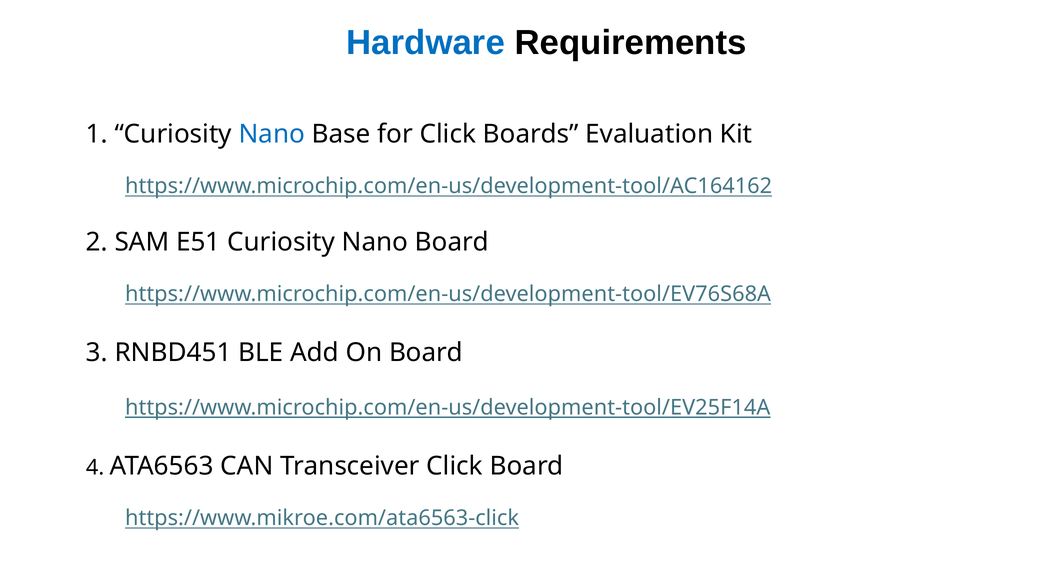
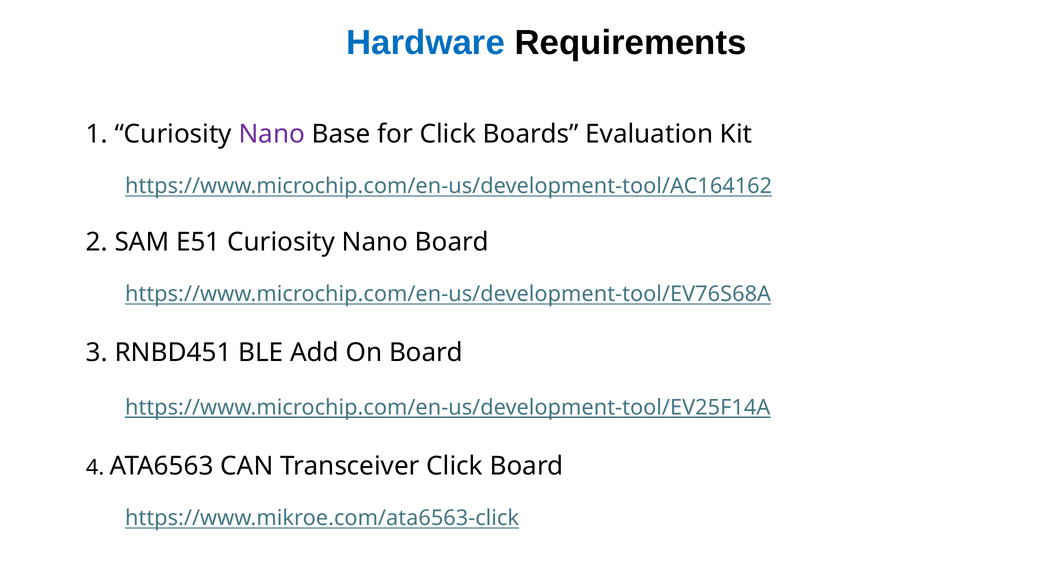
Nano colour: blue -> purple (272, 134)
